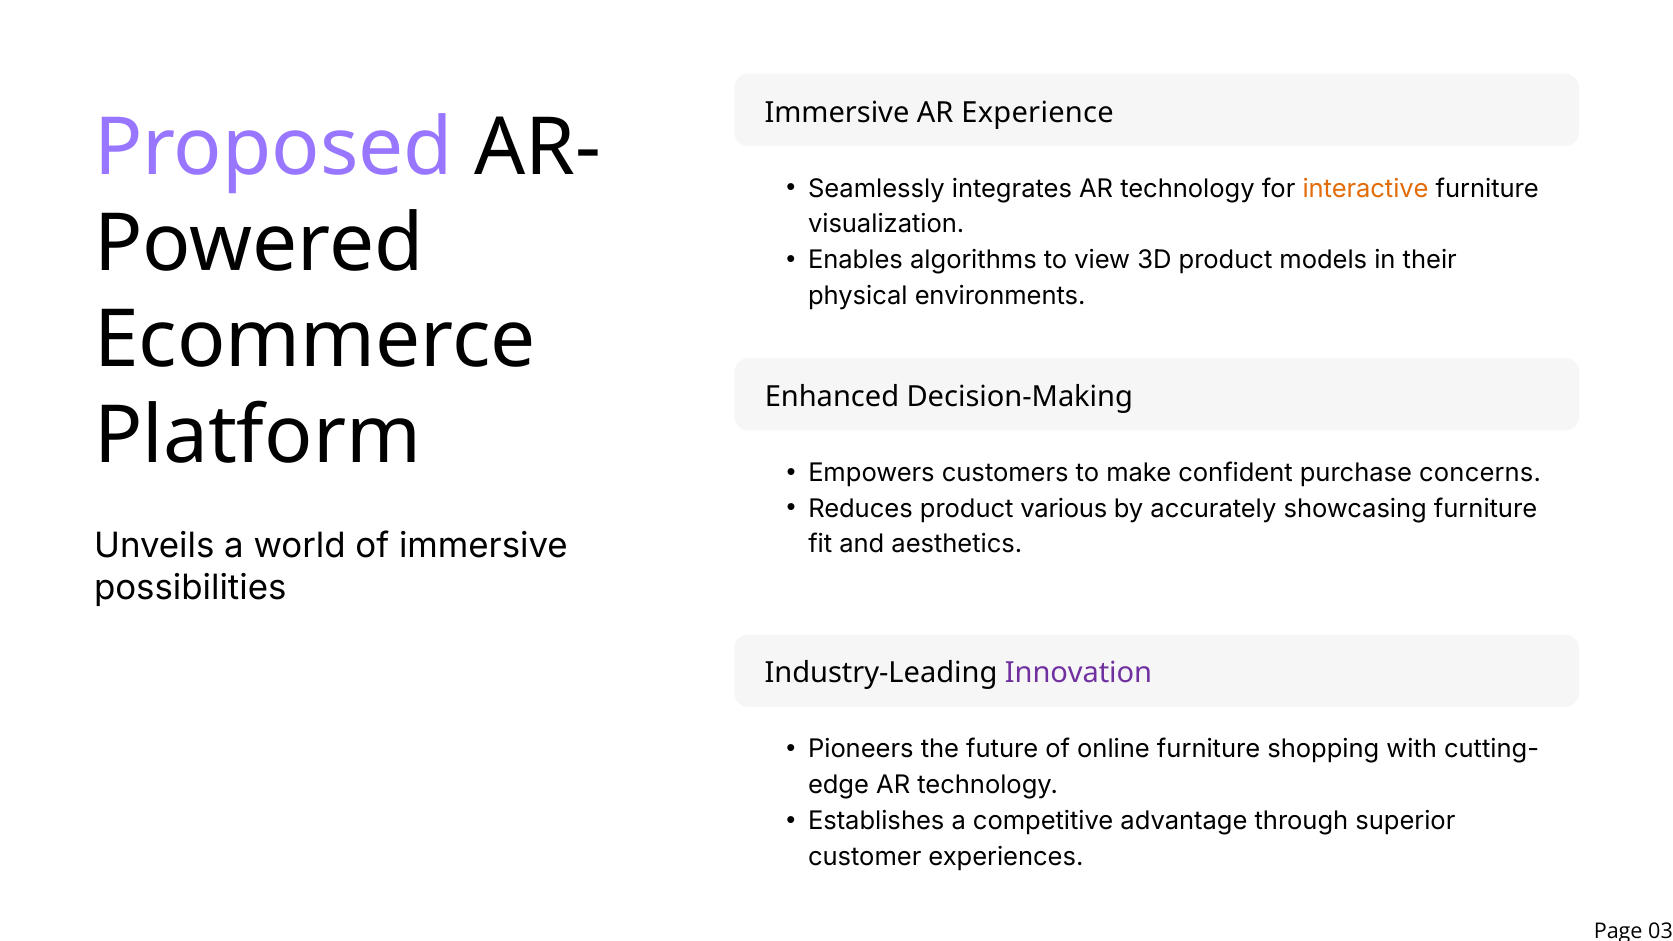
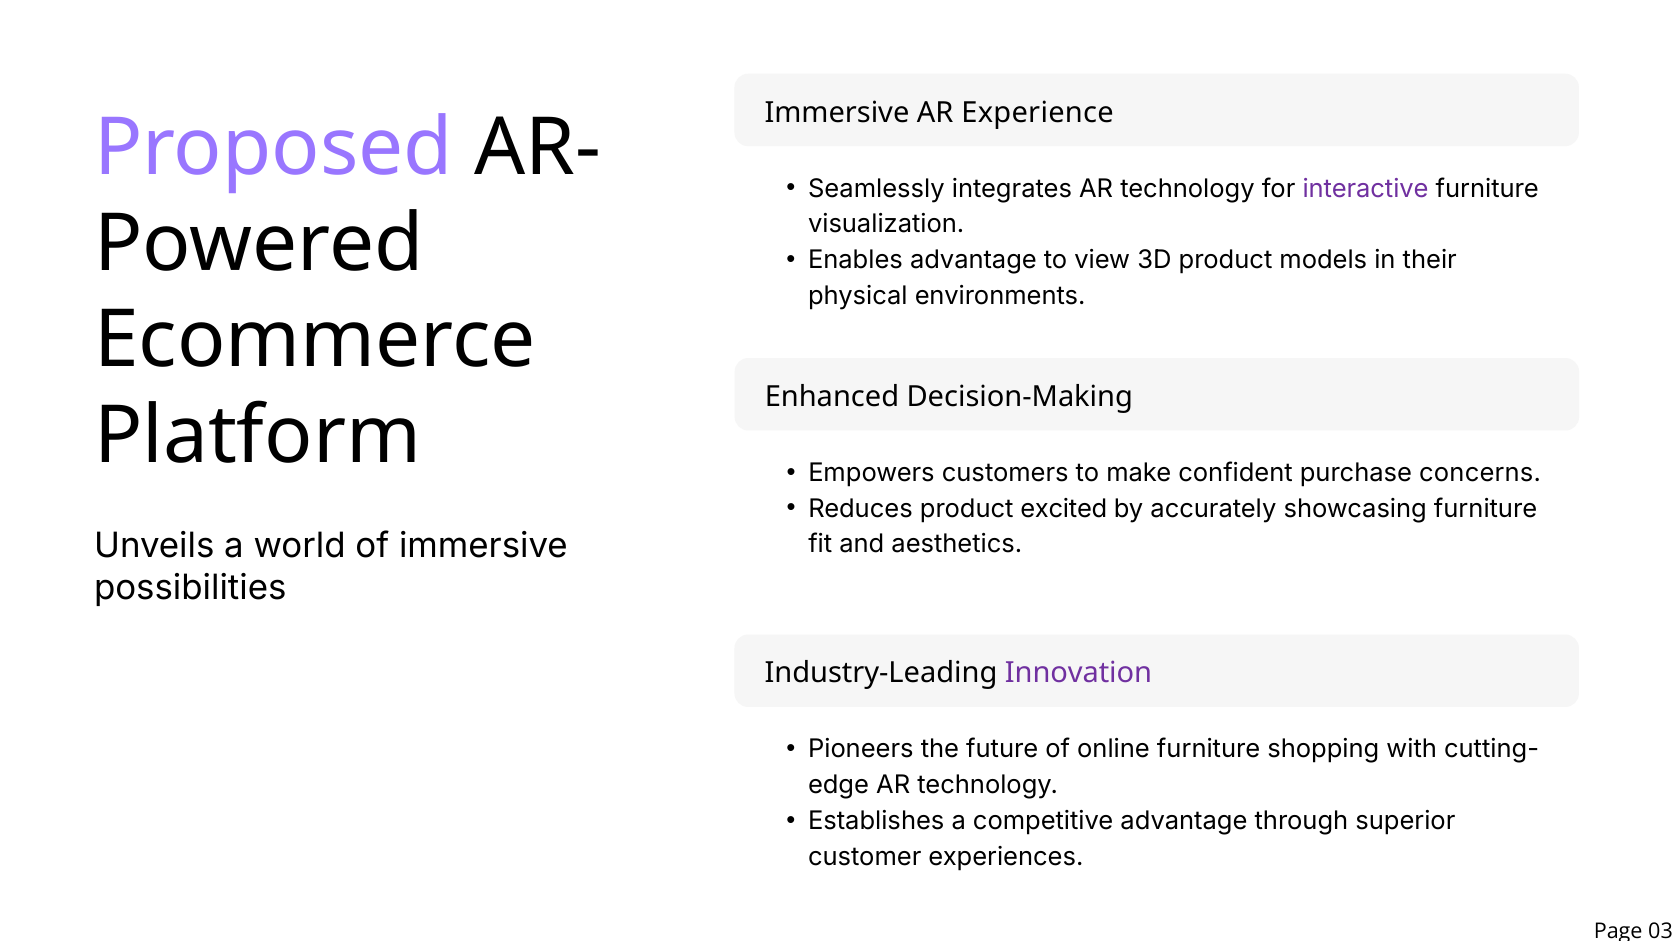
interactive colour: orange -> purple (1366, 189)
Enables algorithms: algorithms -> advantage (973, 260)
various: various -> excited (1064, 509)
